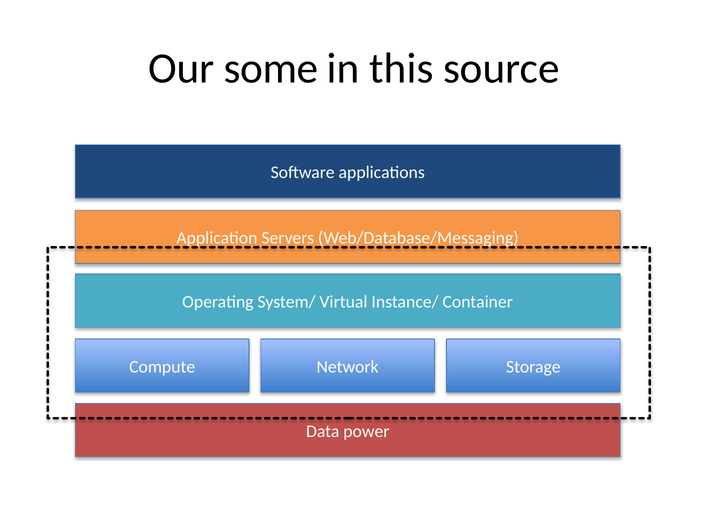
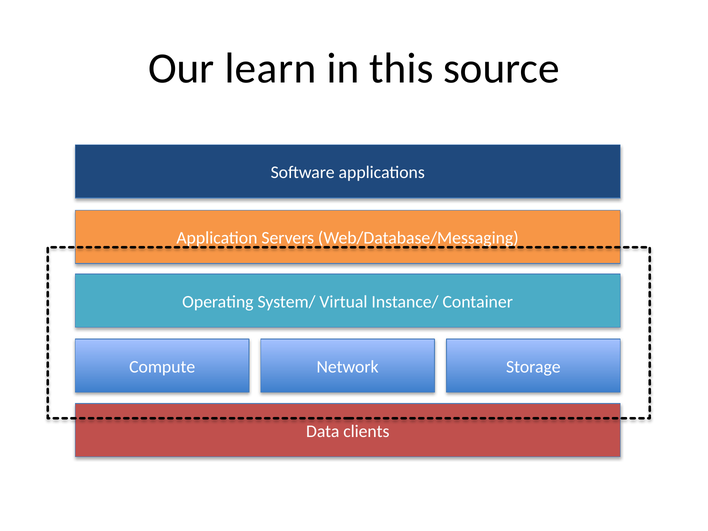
some: some -> learn (270, 69)
power: power -> clients (366, 431)
